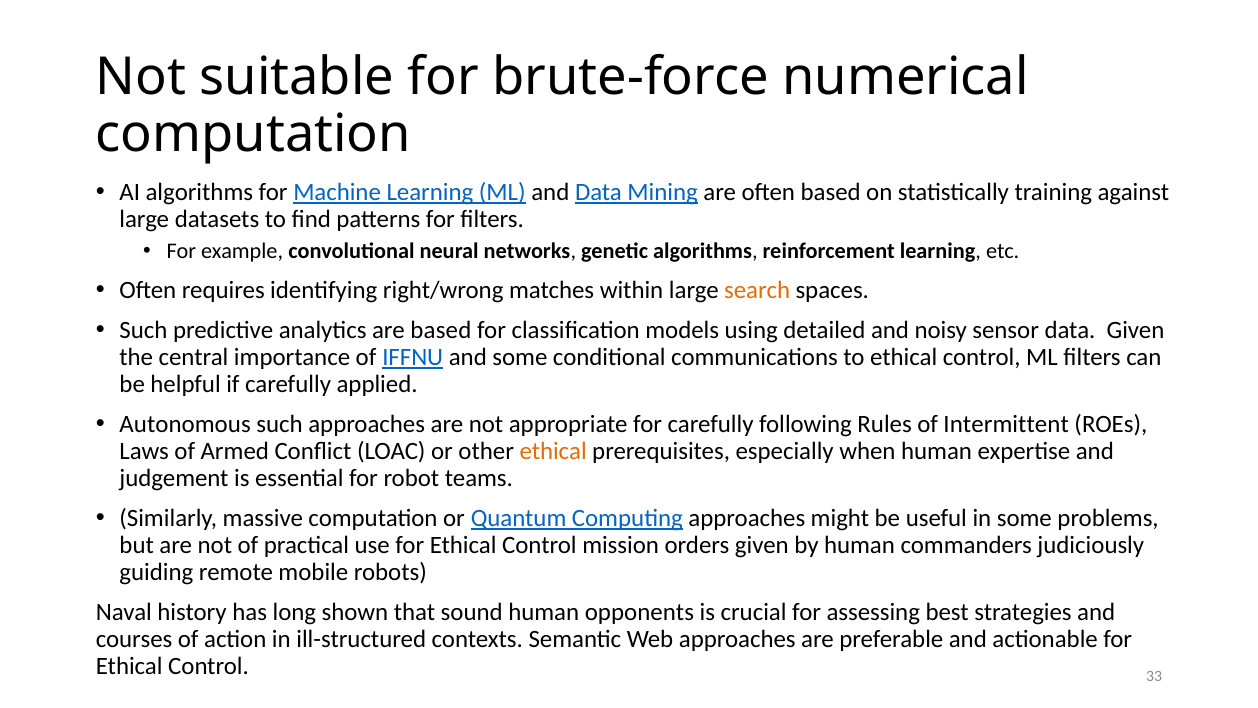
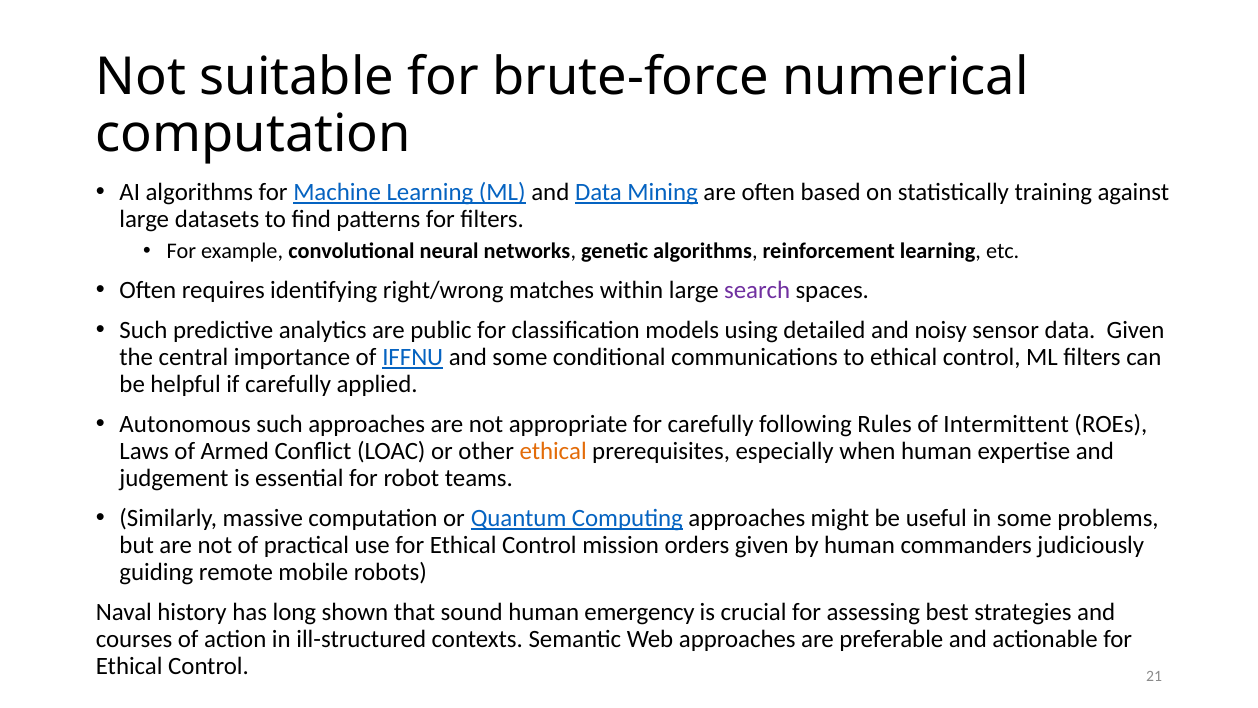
search colour: orange -> purple (757, 290)
are based: based -> public (441, 330)
opponents: opponents -> emergency (640, 612)
33: 33 -> 21 (1154, 676)
